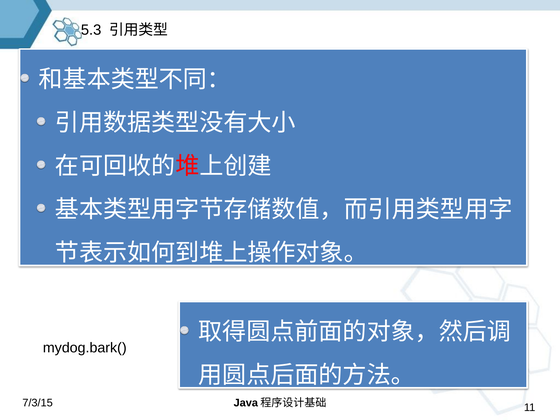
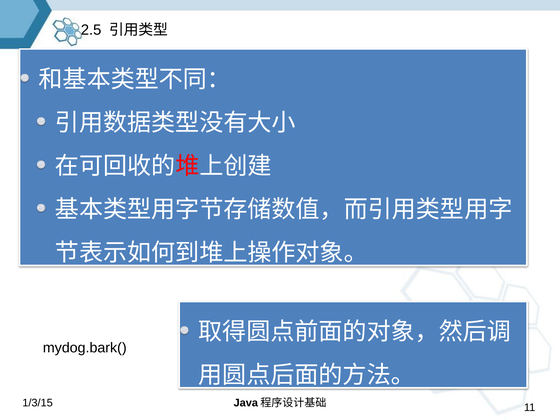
5.3: 5.3 -> 2.5 (91, 30)
7/3/15: 7/3/15 -> 1/3/15 (38, 403)
